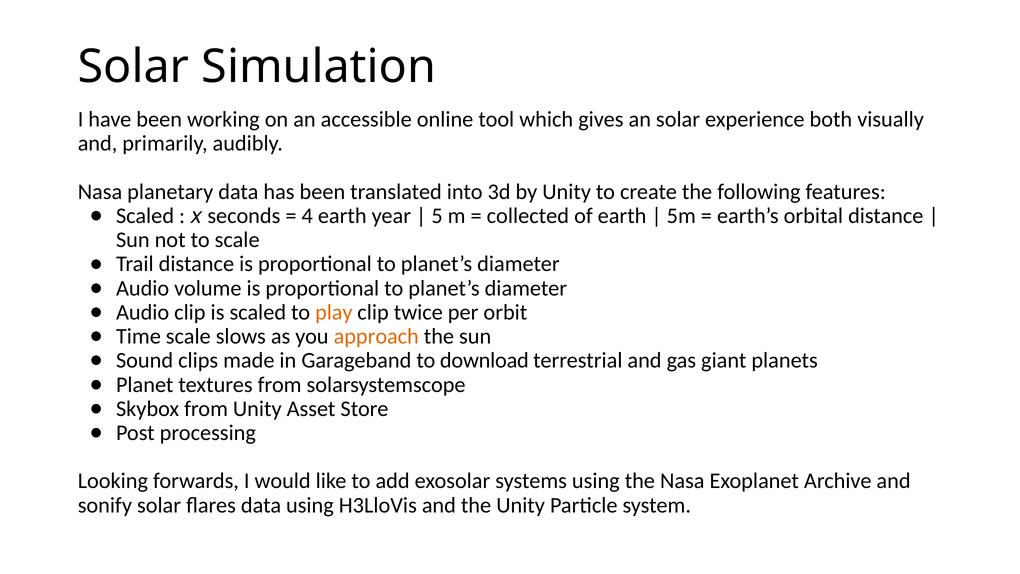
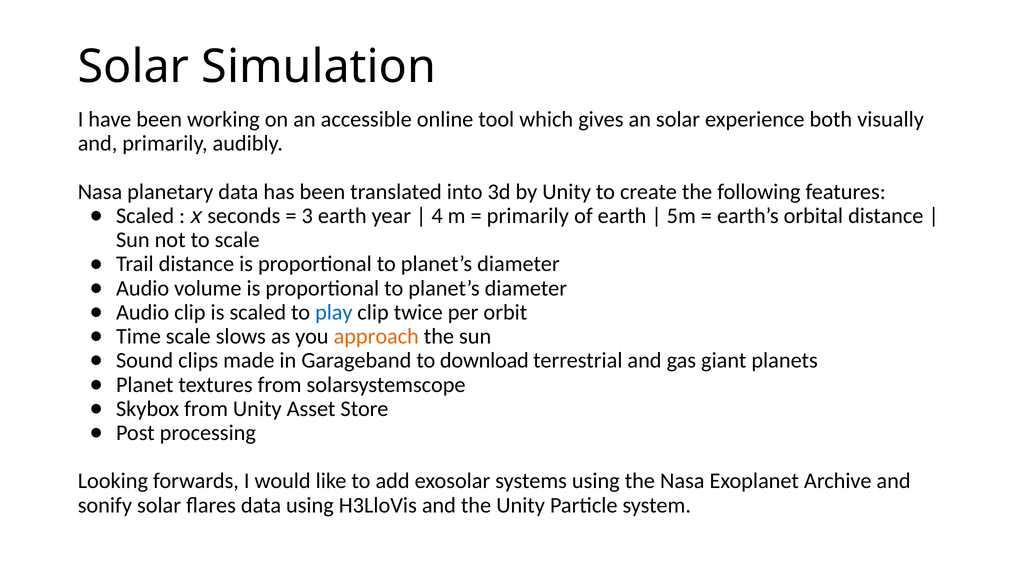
4: 4 -> 3 (307, 216)
5: 5 -> 4 (437, 216)
collected: collected -> primarily (528, 216)
play colour: orange -> blue (334, 312)
